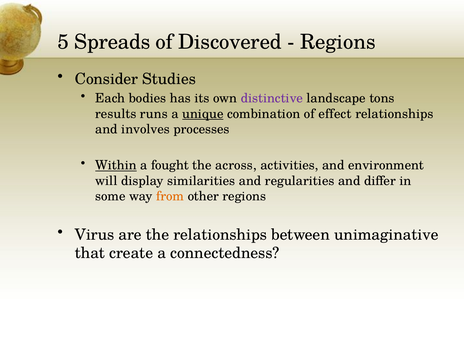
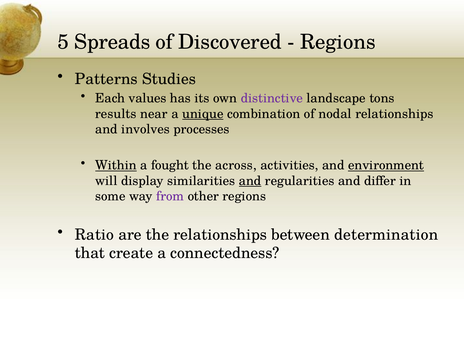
Consider: Consider -> Patterns (106, 79)
bodies: bodies -> values (148, 98)
runs: runs -> near (154, 114)
effect: effect -> nodal (335, 114)
environment underline: none -> present (386, 165)
and underline: none -> present (250, 181)
from colour: orange -> purple (170, 196)
Virus: Virus -> Ratio (94, 235)
unimaginative: unimaginative -> determination (386, 235)
